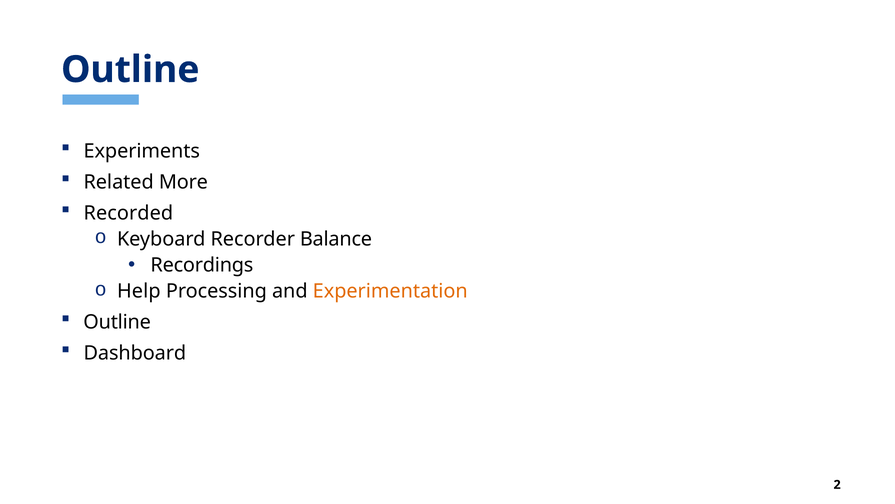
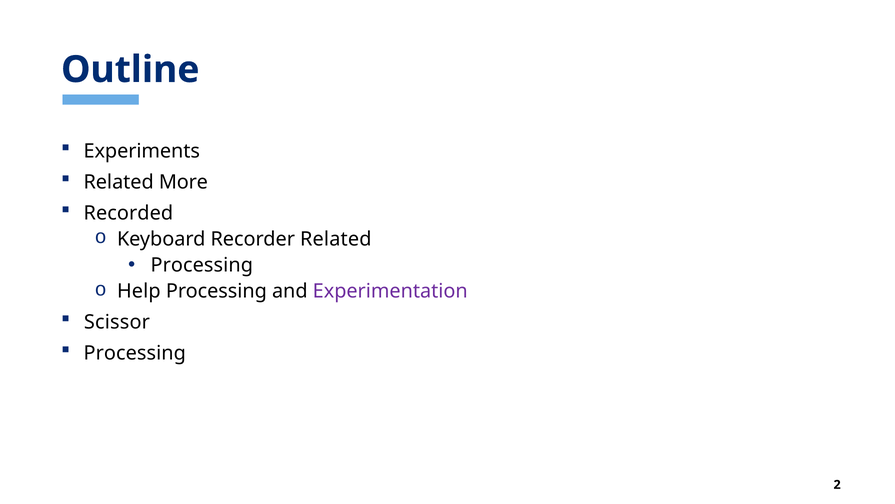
Recorder Balance: Balance -> Related (336, 239)
Recordings: Recordings -> Processing (202, 265)
Experimentation colour: orange -> purple (390, 291)
Outline: Outline -> Scissor (117, 322)
Dashboard: Dashboard -> Processing (135, 353)
